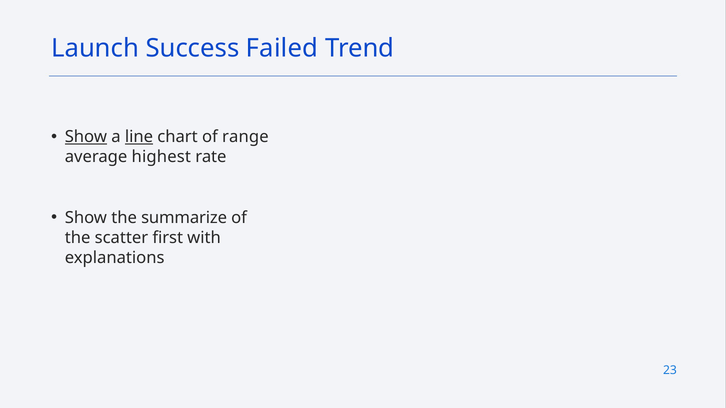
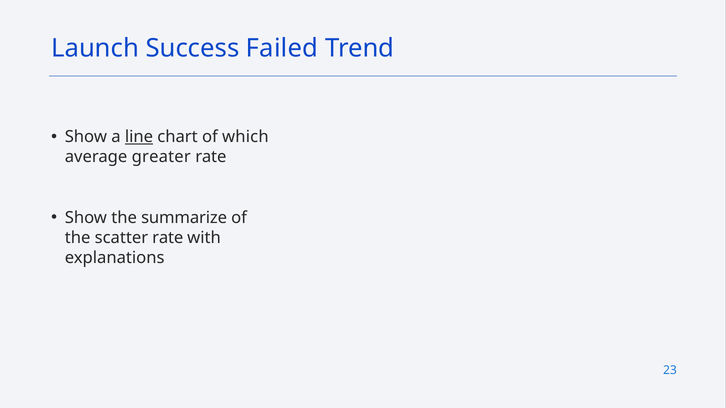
Show underline: present -> none (86, 137)
range: range -> which (245, 137)
highest: highest -> greater (161, 157)
scatter first: first -> rate (168, 238)
